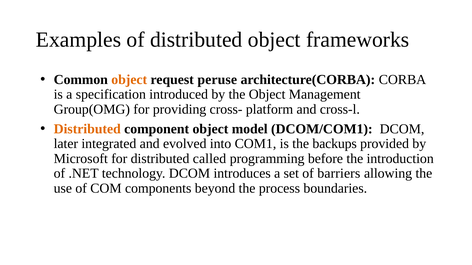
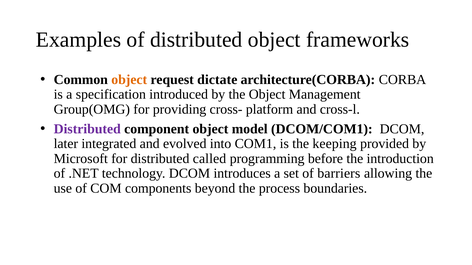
peruse: peruse -> dictate (217, 80)
Distributed colour: orange -> purple (87, 129)
backups: backups -> keeping (335, 144)
